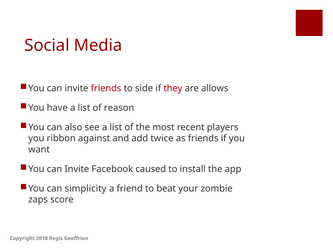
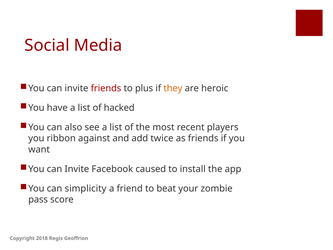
side: side -> plus (144, 88)
they colour: red -> orange (173, 88)
allows: allows -> heroic (215, 88)
reason: reason -> hacked (119, 108)
zaps: zaps -> pass (38, 199)
